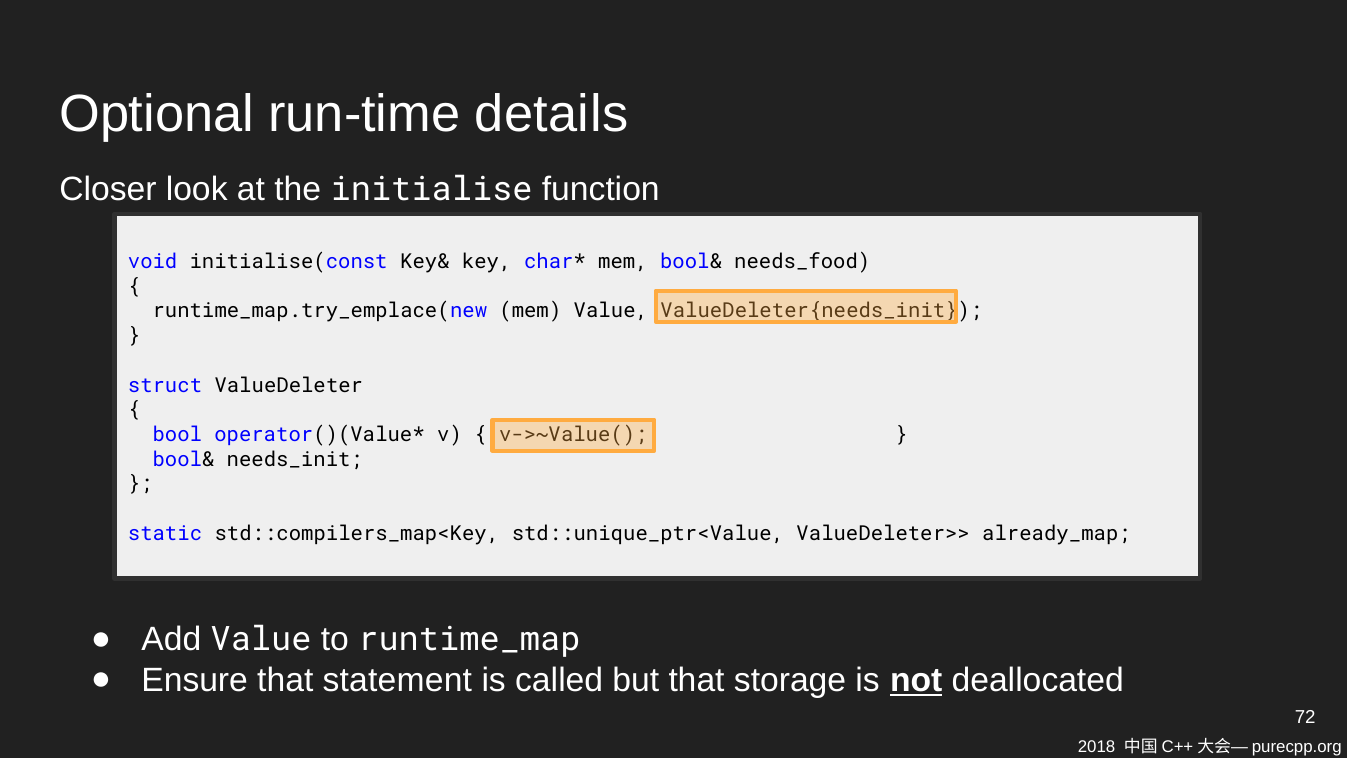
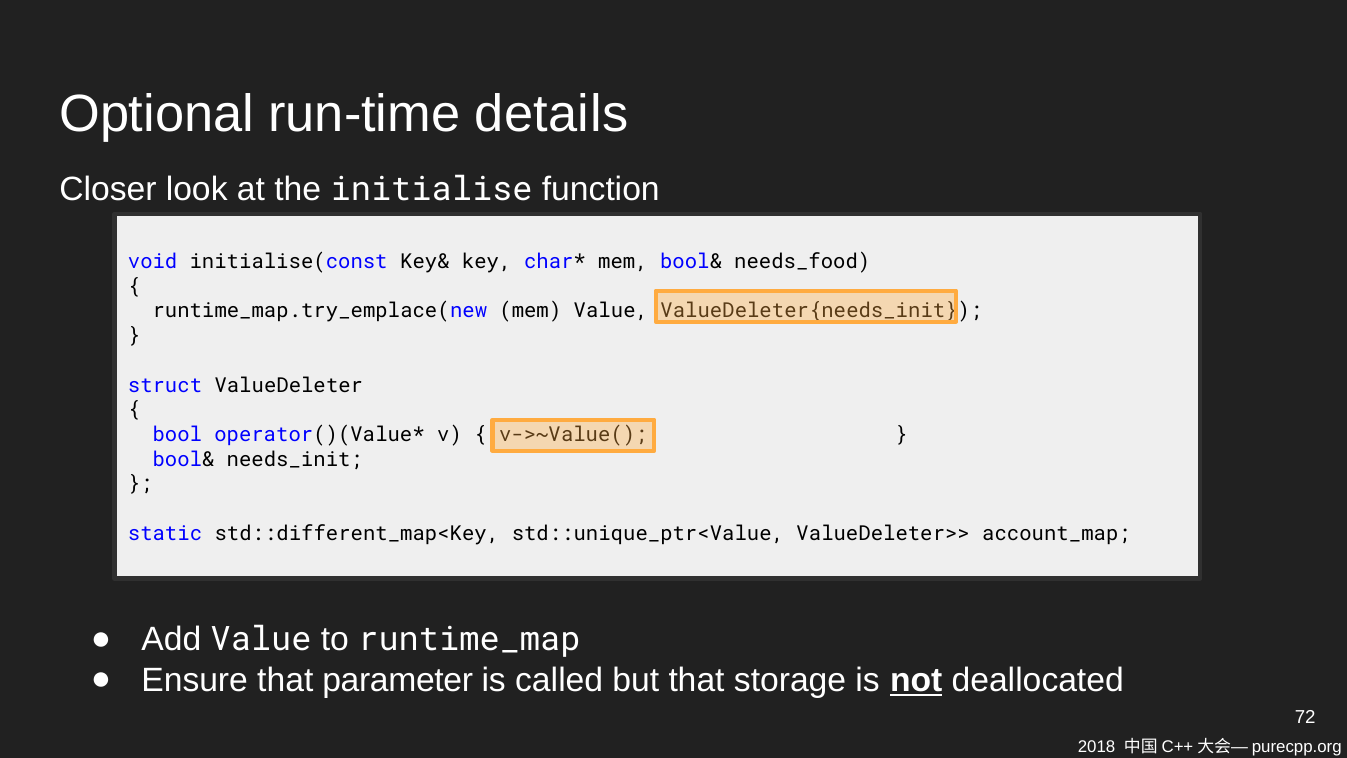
std::compilers_map<Key: std::compilers_map<Key -> std::different_map<Key (357, 533)
already_map: already_map -> account_map (1056, 533)
statement: statement -> parameter (398, 680)
